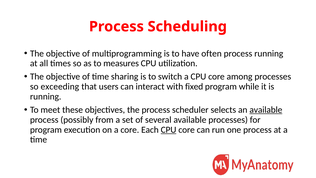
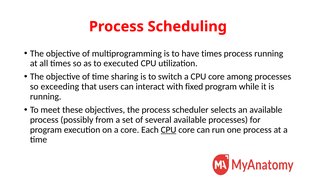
have often: often -> times (212, 53)
measures: measures -> executed (121, 63)
available underline: present -> none (266, 110)
